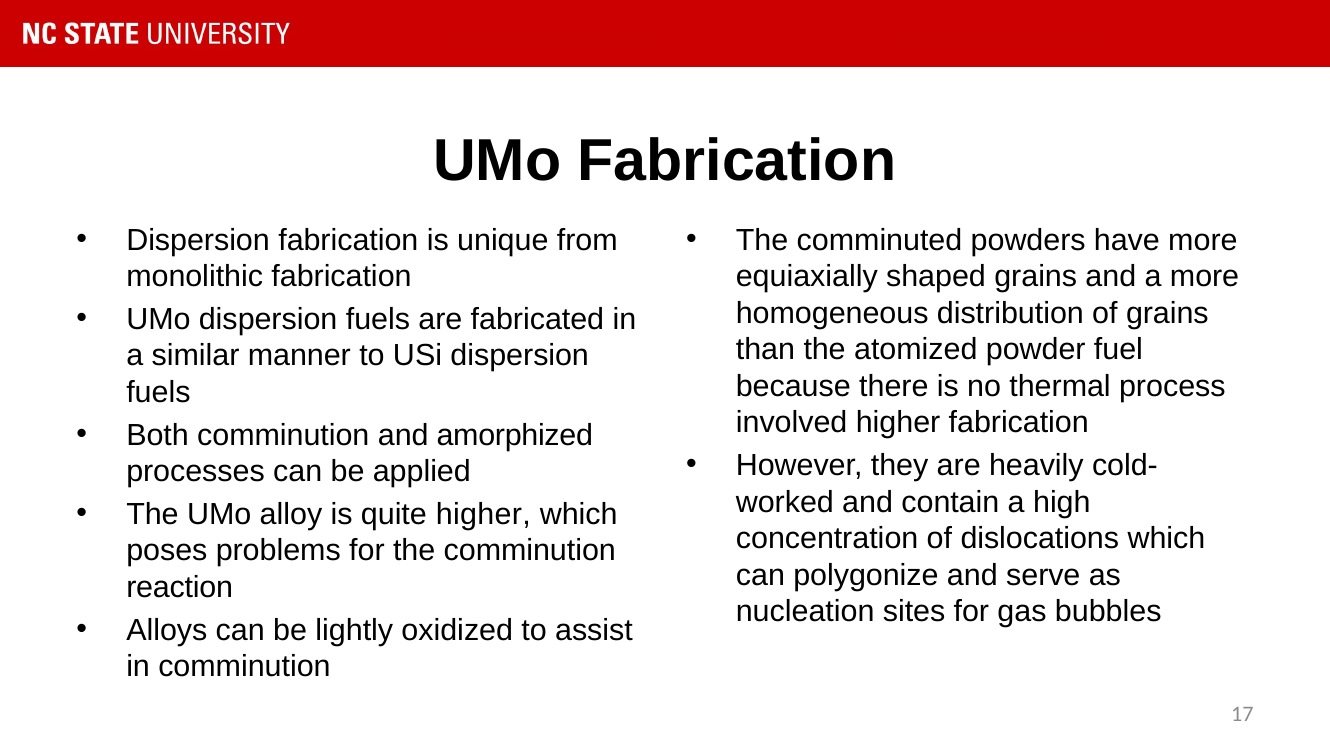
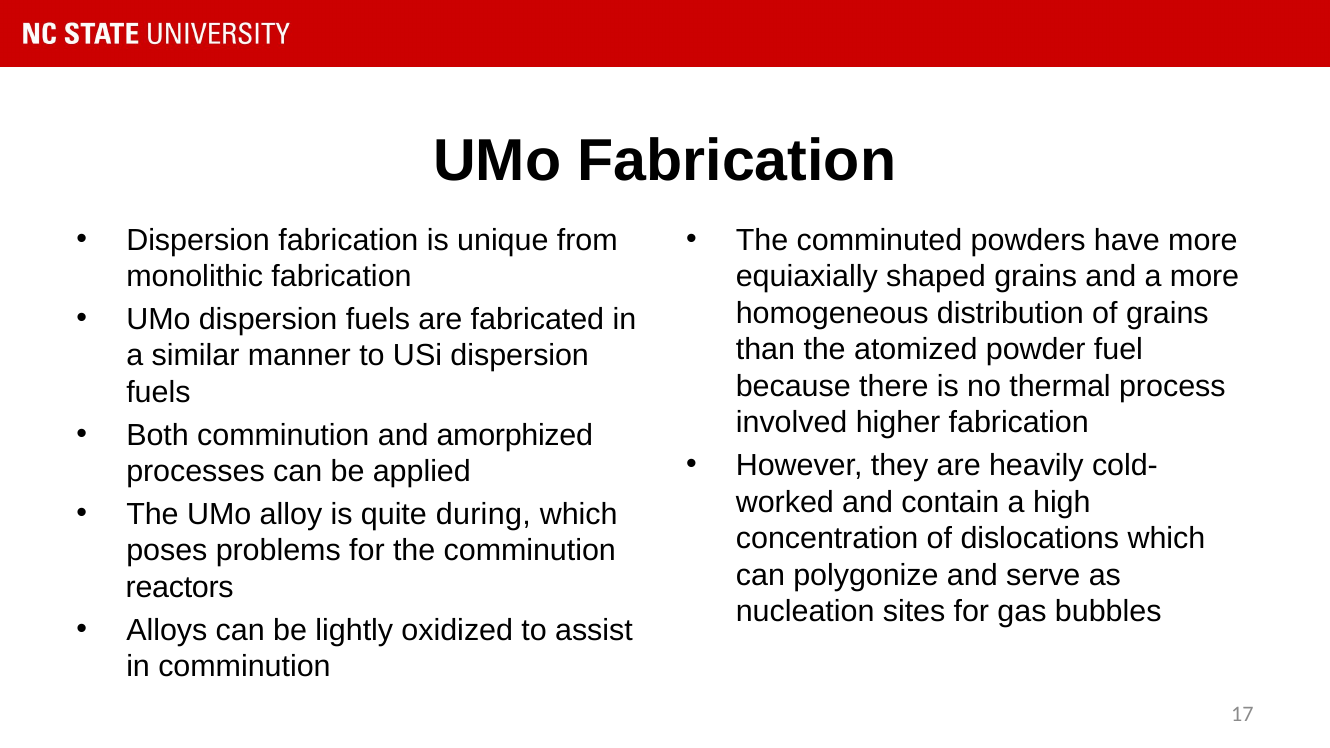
quite higher: higher -> during (483, 514)
reaction: reaction -> reactors (180, 587)
